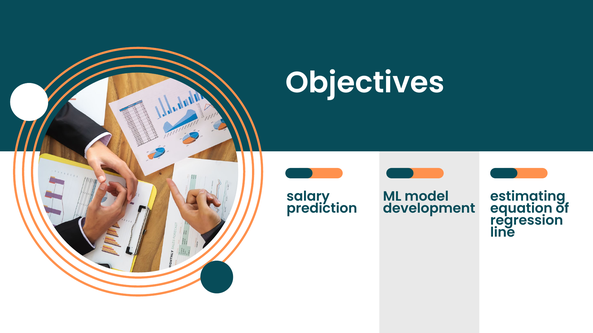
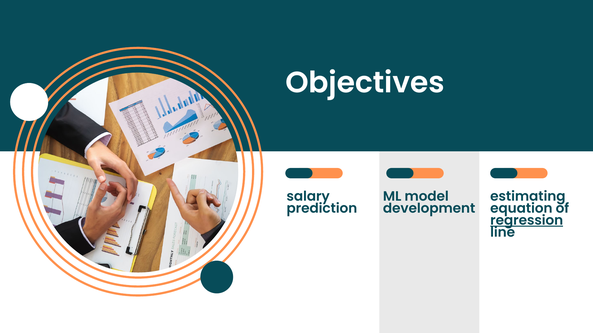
regression underline: none -> present (527, 221)
